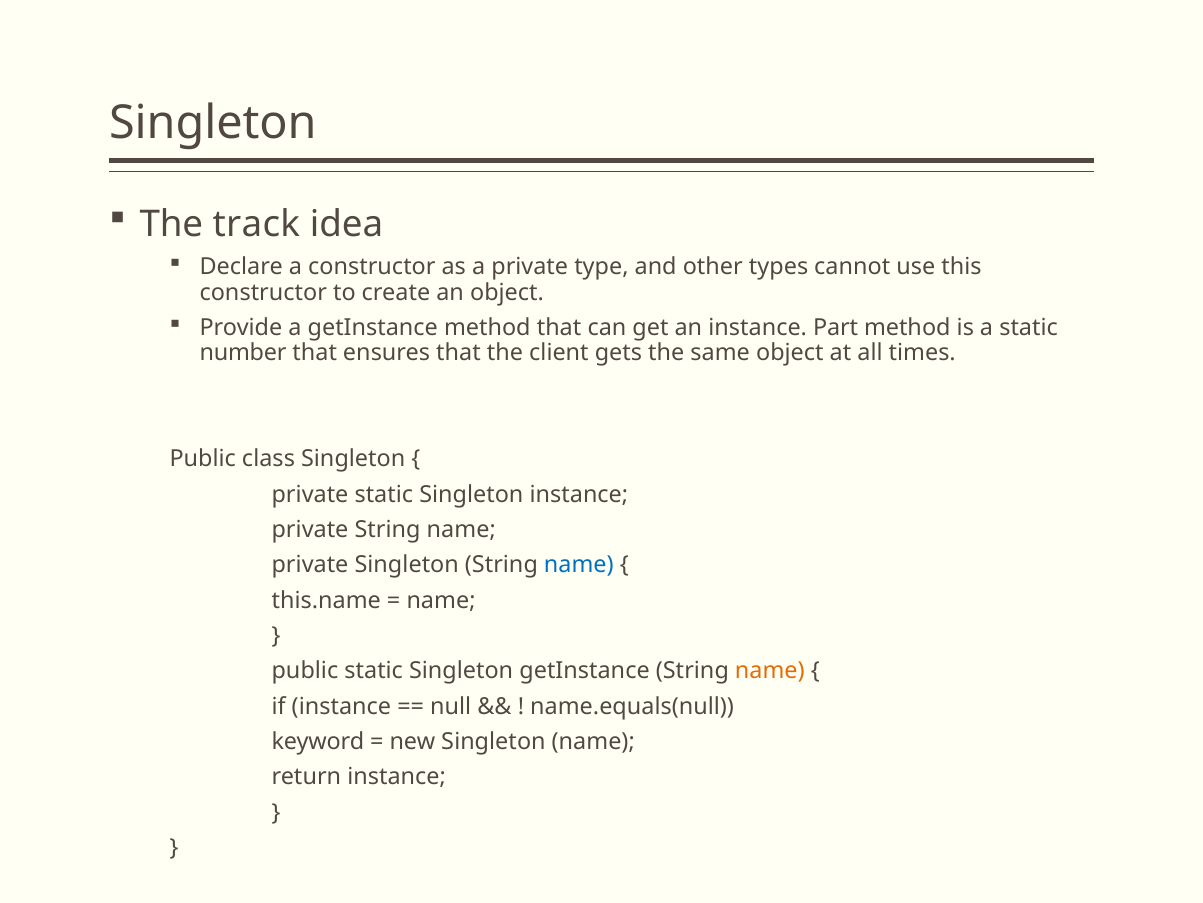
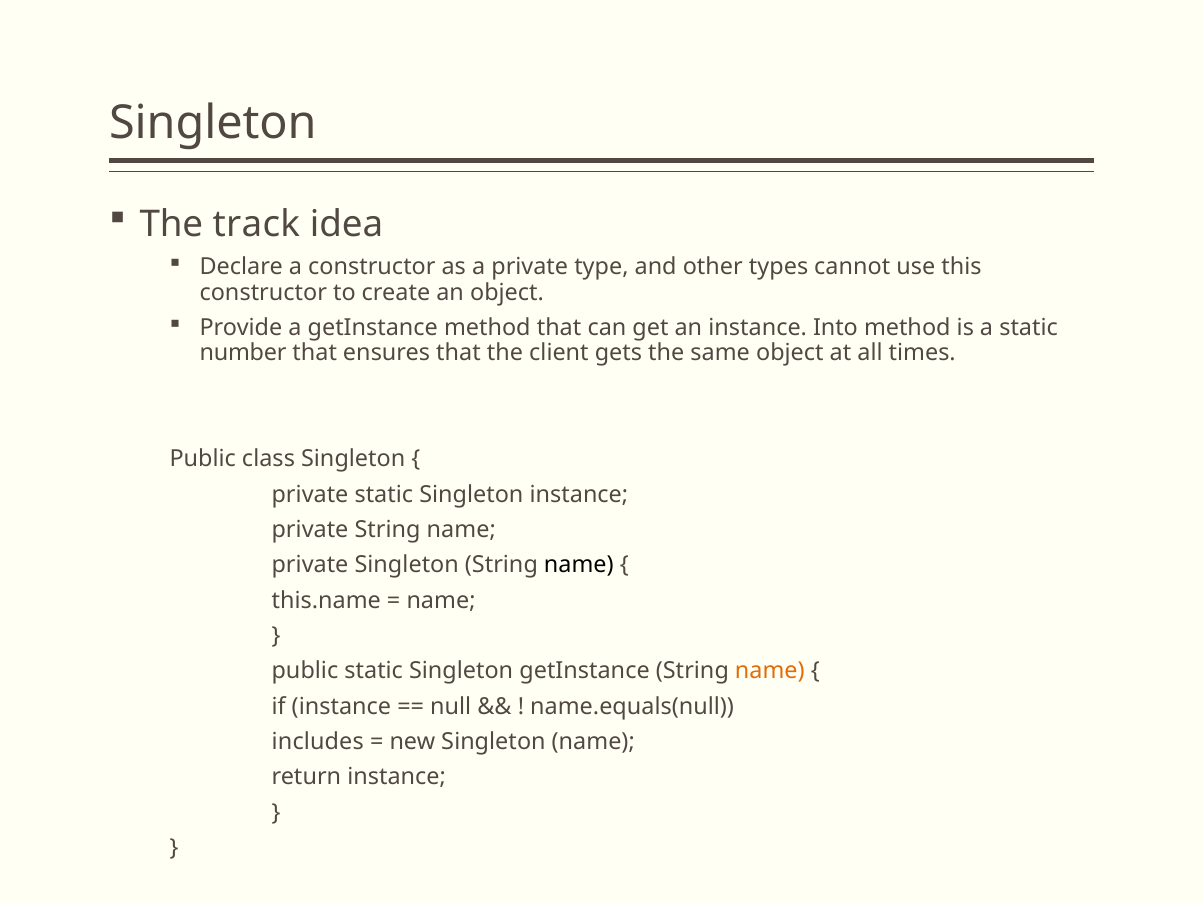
Part: Part -> Into (835, 327)
name colour: blue -> black (579, 565)
keyword: keyword -> includes (318, 741)
